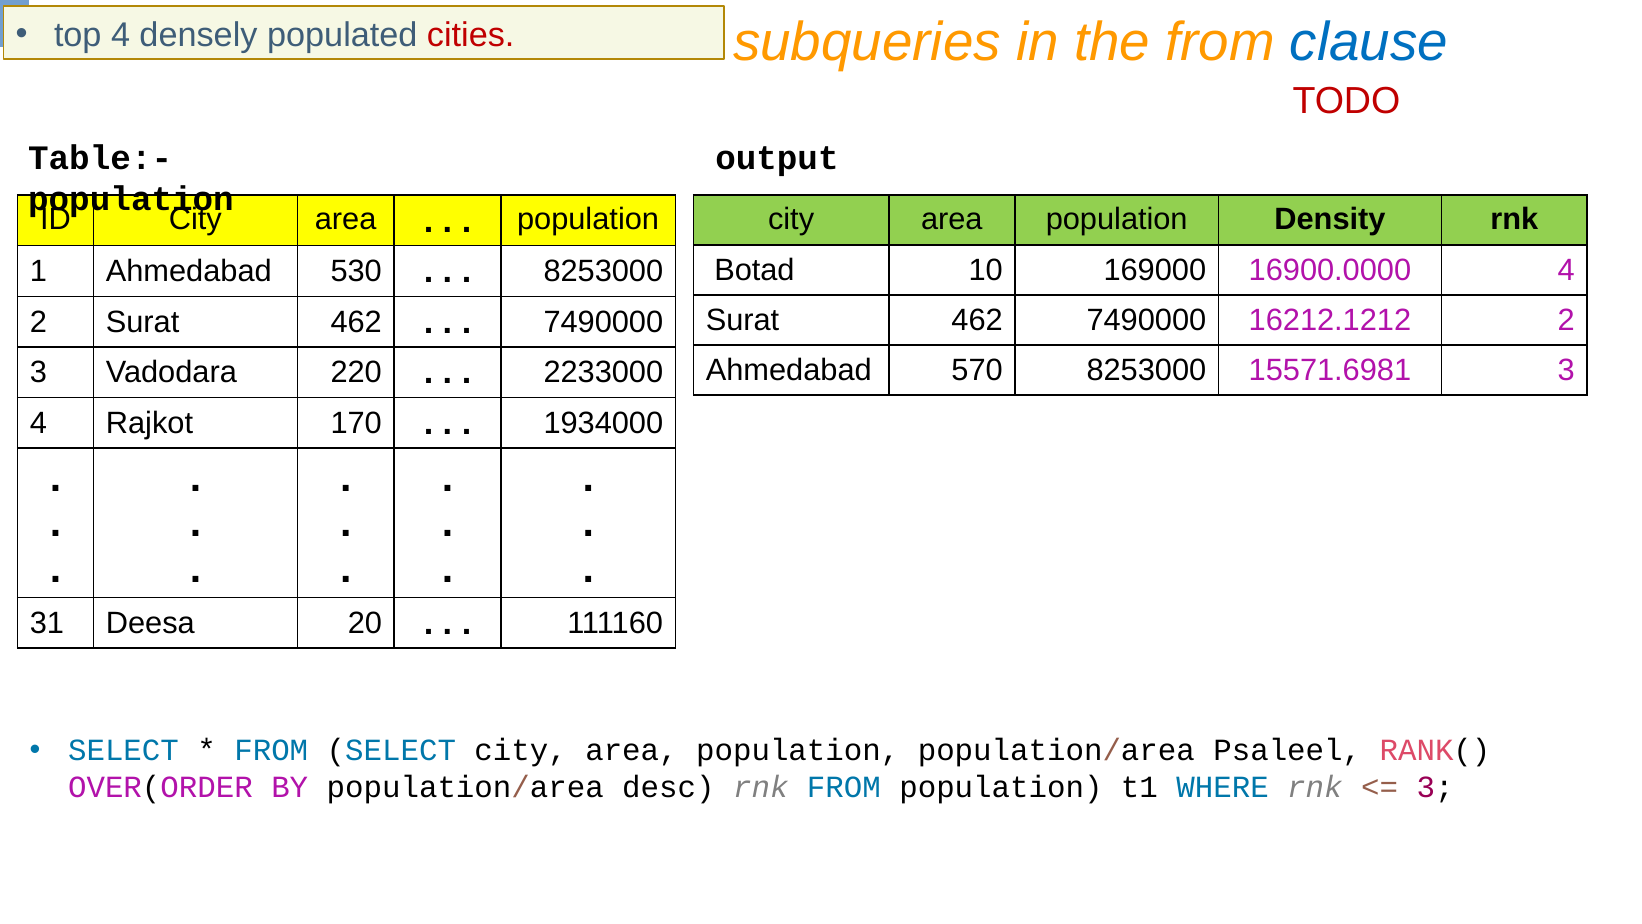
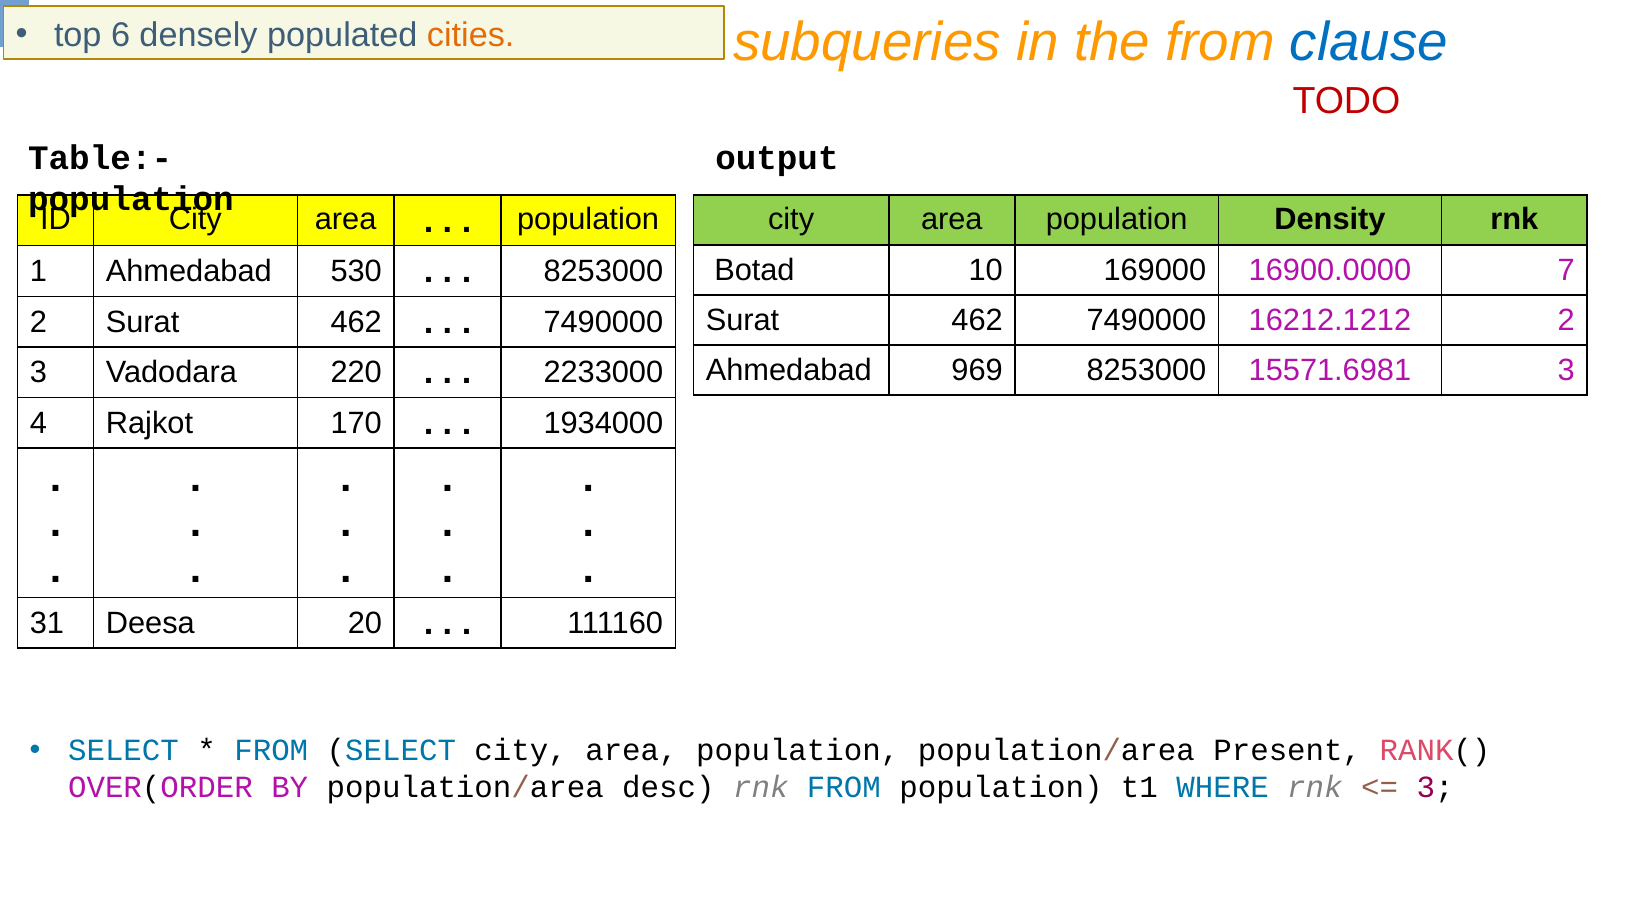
top 4: 4 -> 6 (121, 35)
cities colour: red -> orange (471, 35)
16900.0000 4: 4 -> 7 (1566, 271)
570: 570 -> 969 (977, 370)
Psaleel: Psaleel -> Present (1287, 751)
